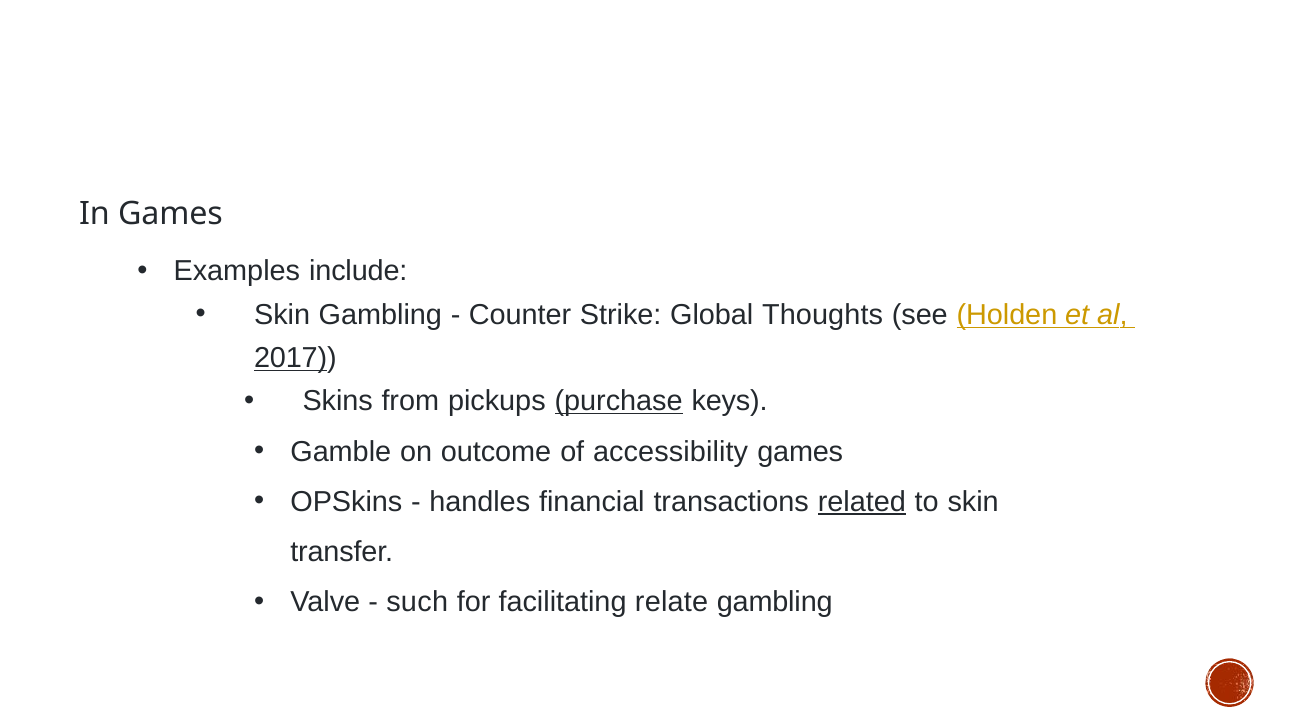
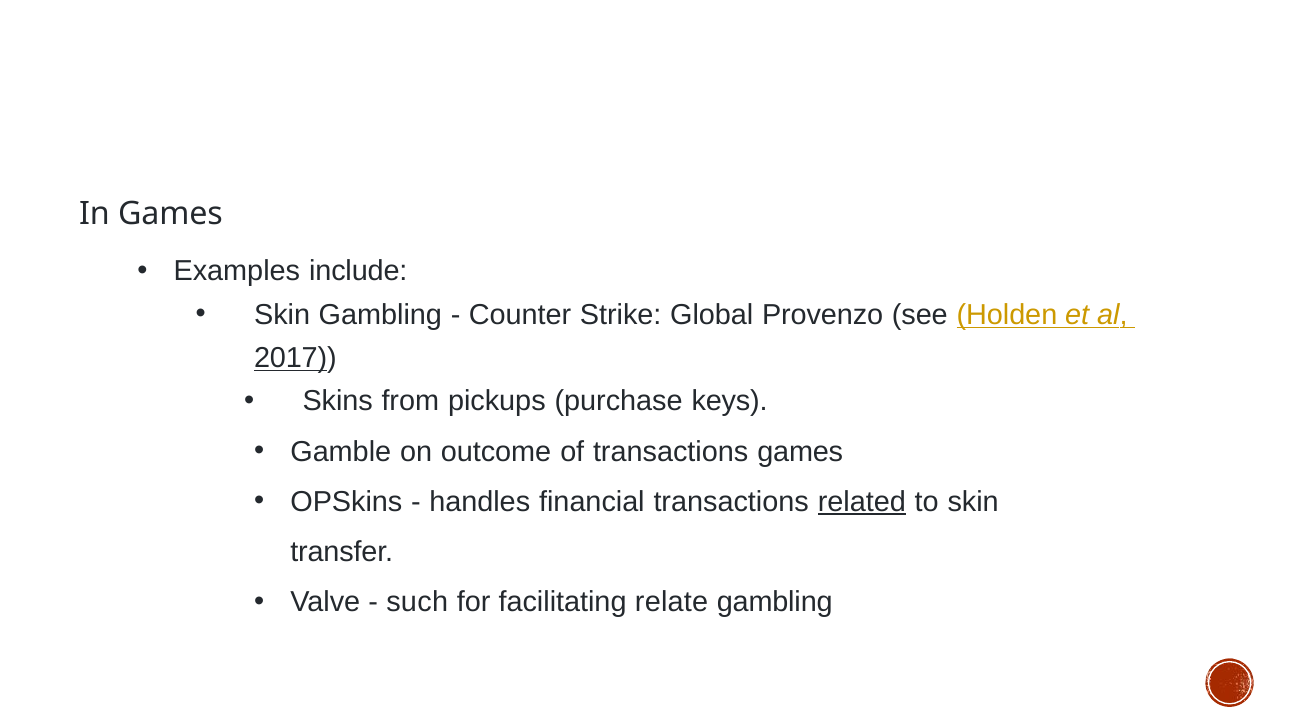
Thoughts: Thoughts -> Provenzo (823, 315)
purchase underline: present -> none (619, 401)
of accessibility: accessibility -> transactions (671, 452)
